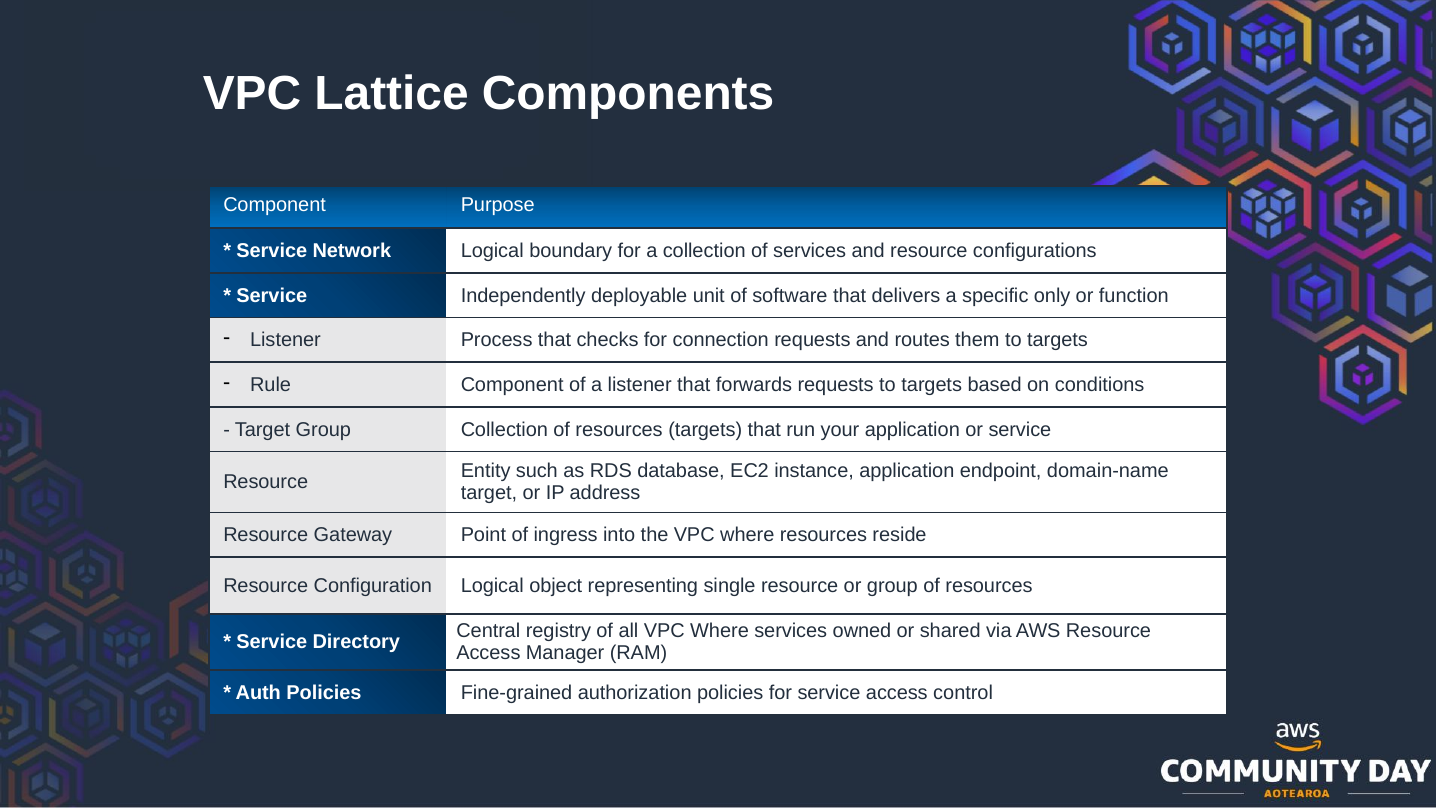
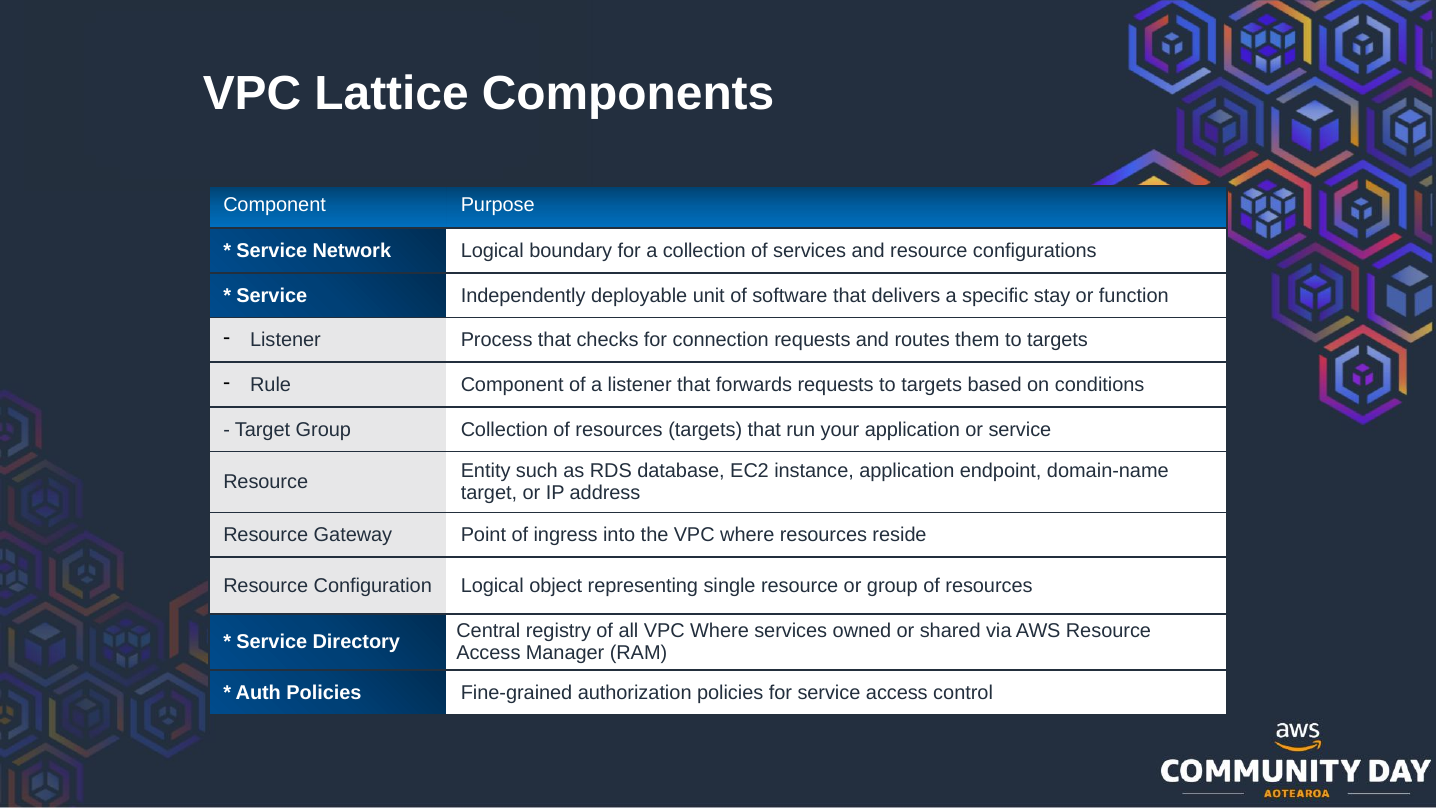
only: only -> stay (1052, 295)
